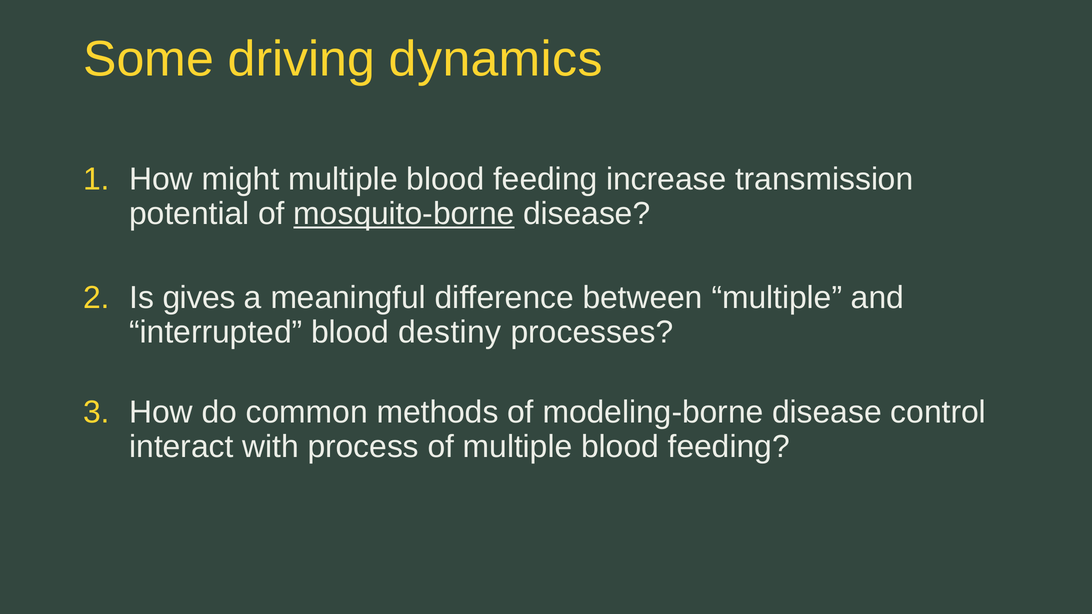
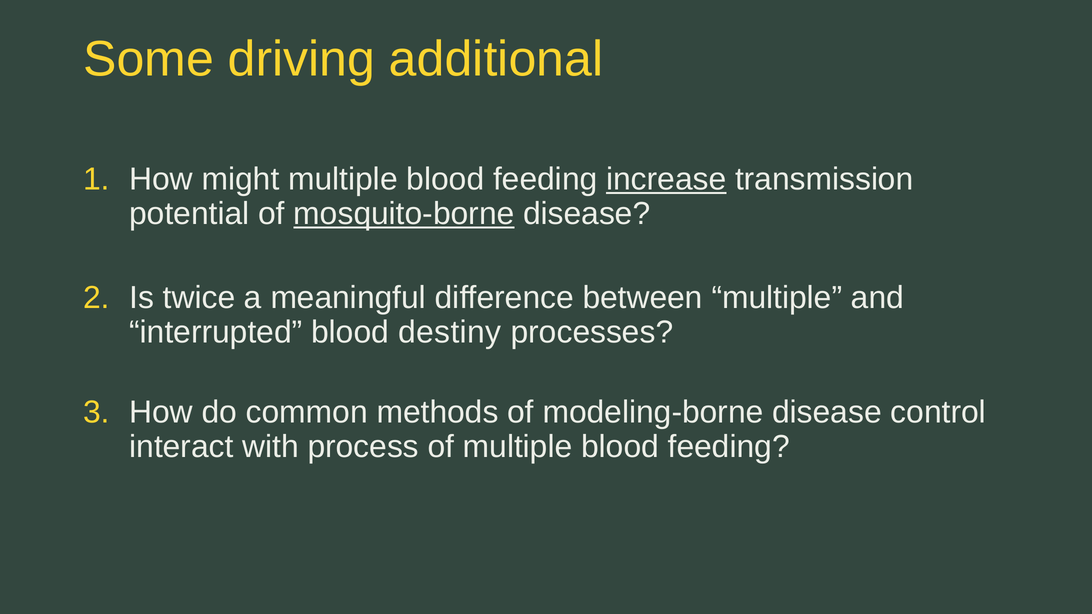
dynamics: dynamics -> additional (496, 59)
increase underline: none -> present (666, 179)
gives: gives -> twice (199, 298)
